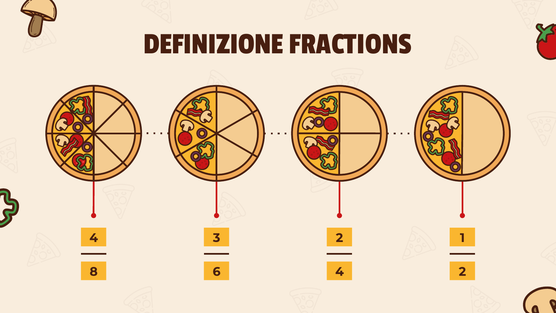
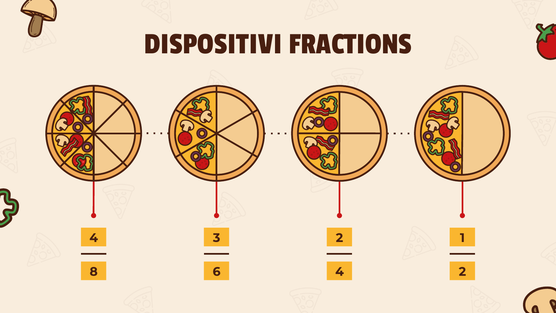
DEFINIZIONE: DEFINIZIONE -> DISPOSITIVI (213, 43)
